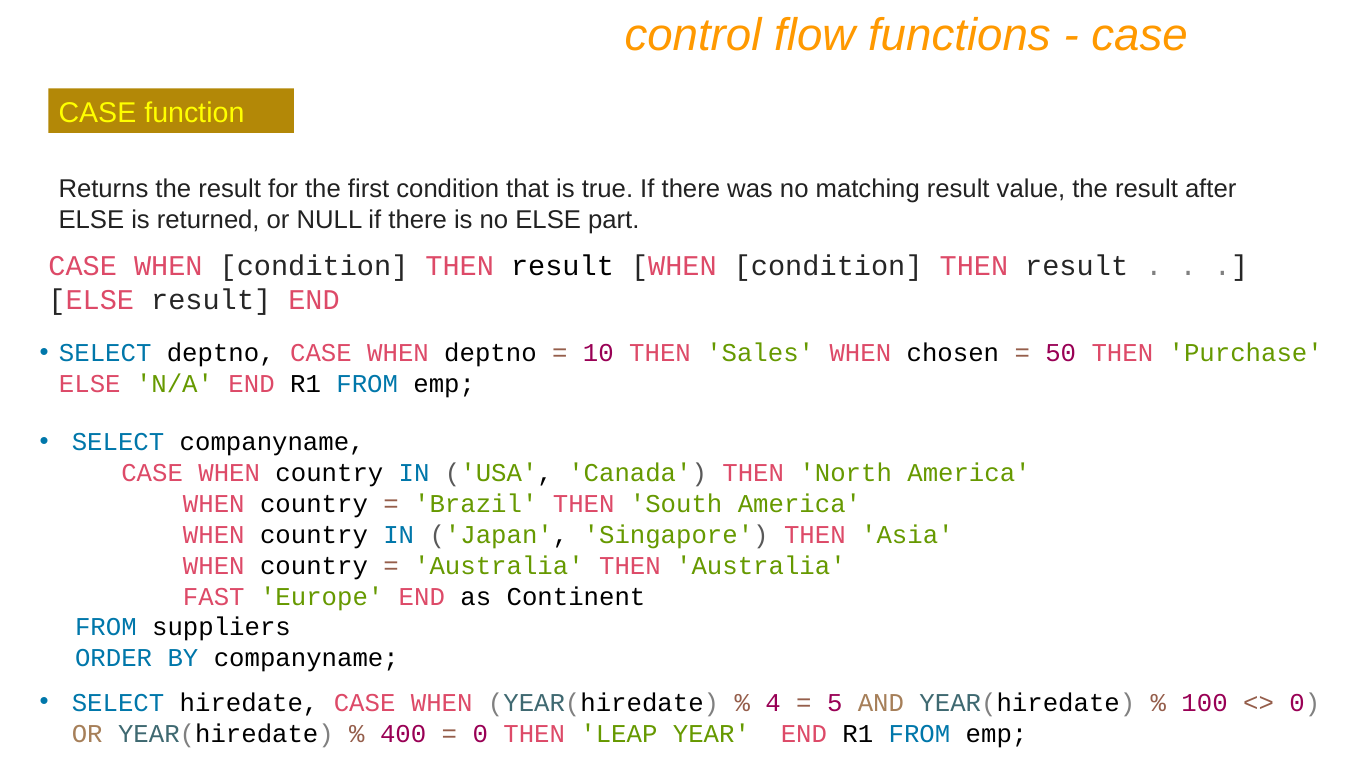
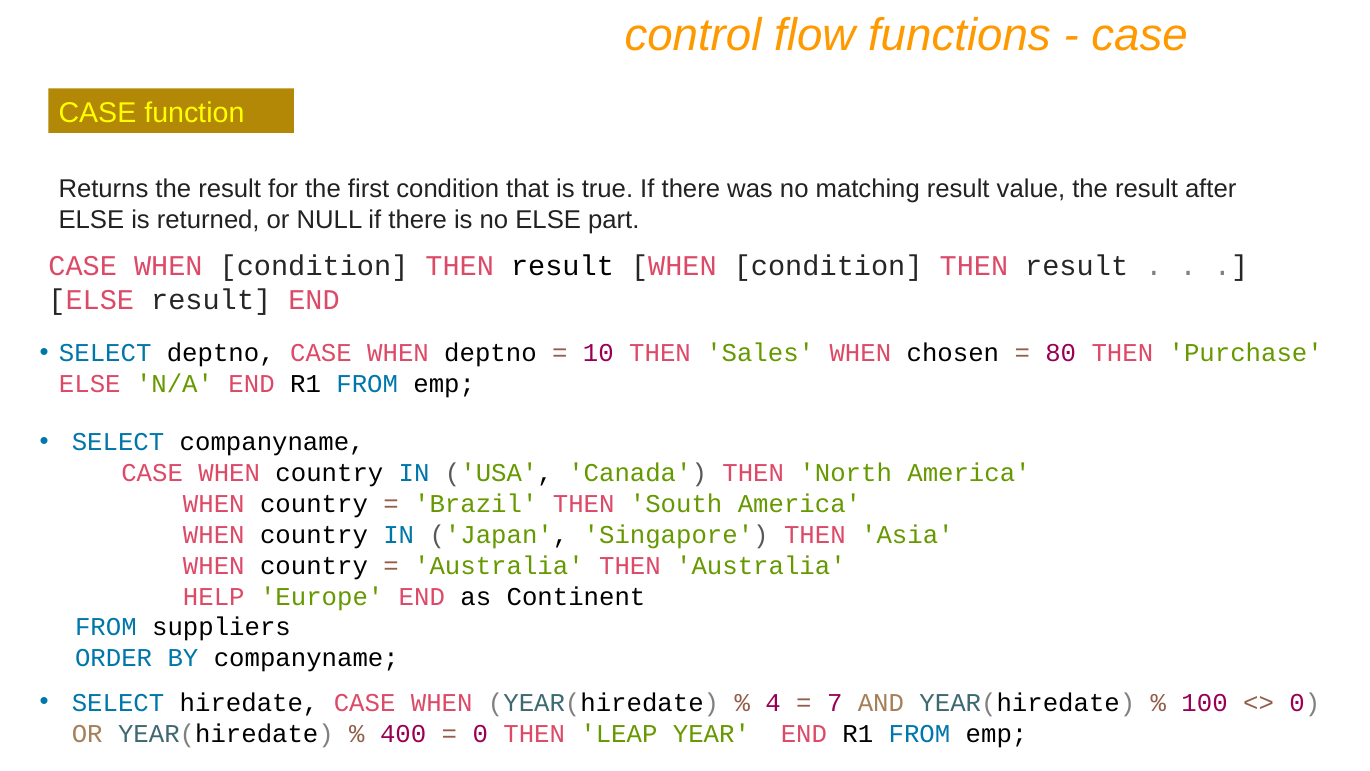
50: 50 -> 80 (1061, 353)
FAST: FAST -> HELP (214, 596)
5: 5 -> 7 (835, 702)
